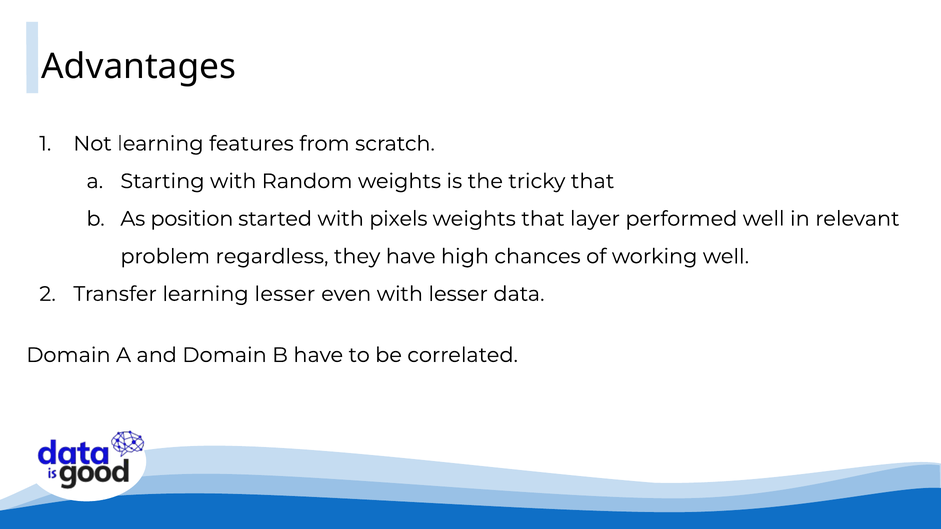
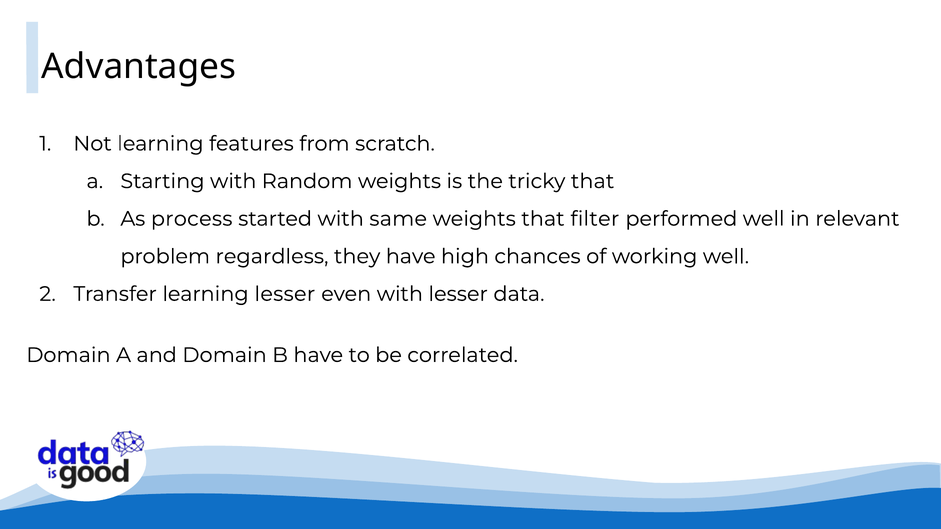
position: position -> process (192, 219)
pixels: pixels -> same (398, 219)
layer: layer -> filter (595, 219)
